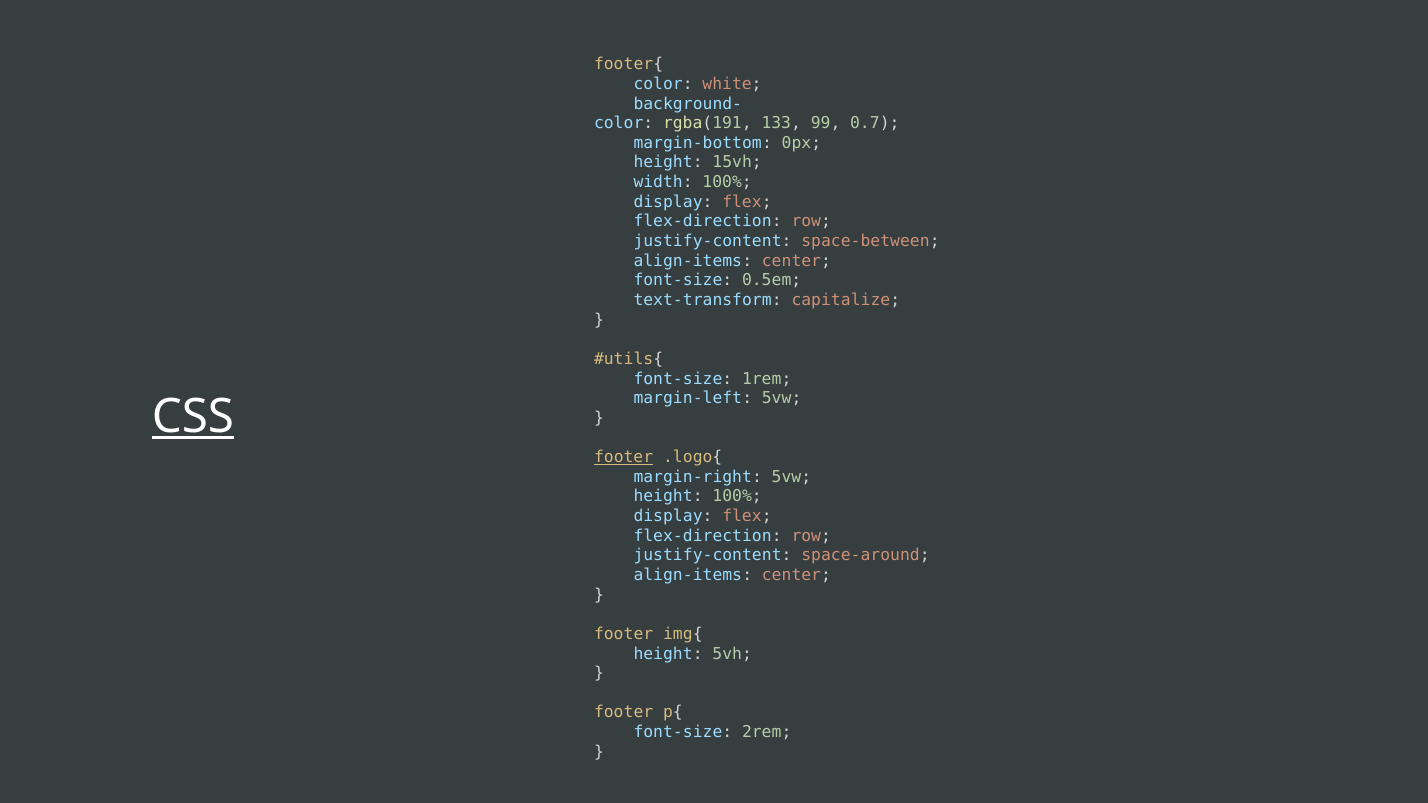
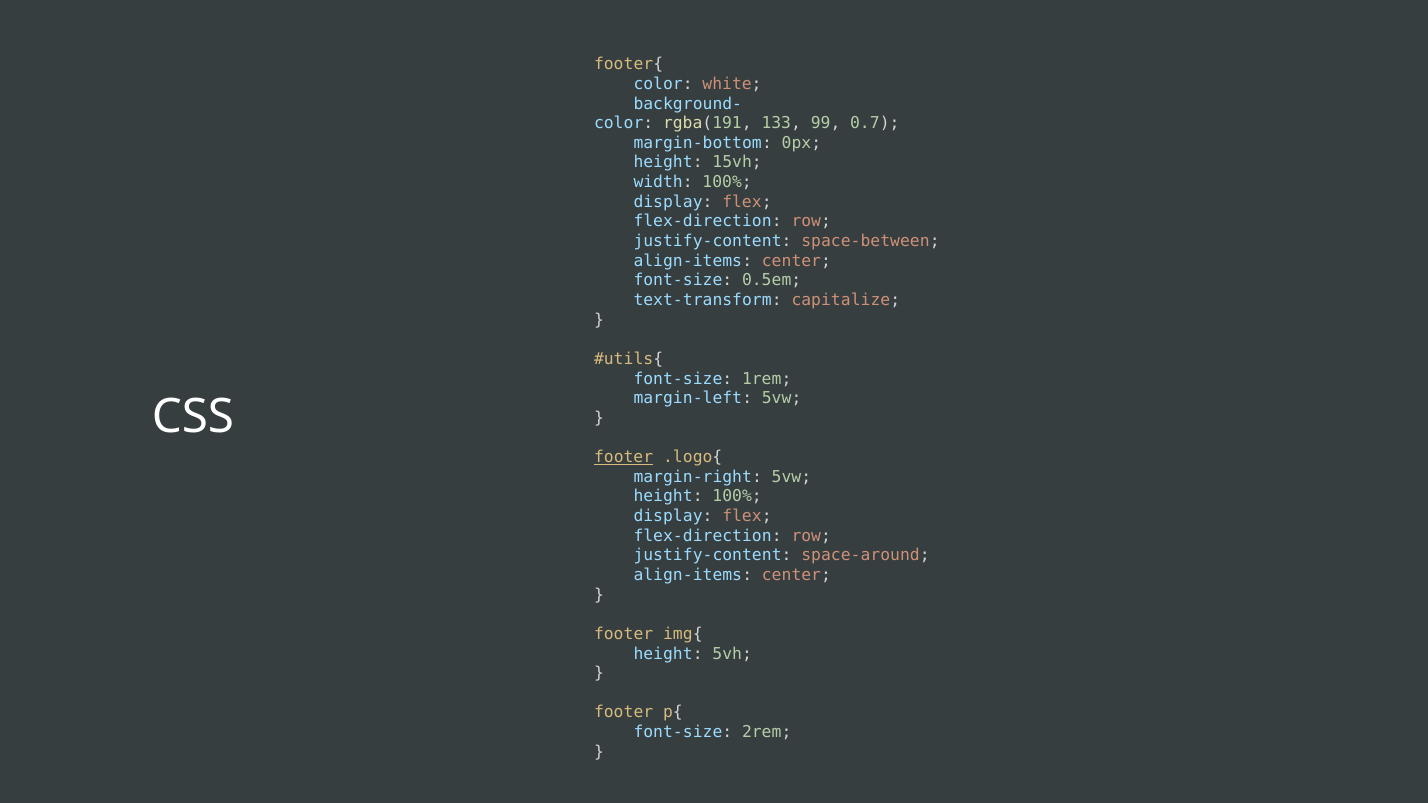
CSS underline: present -> none (193, 417)
